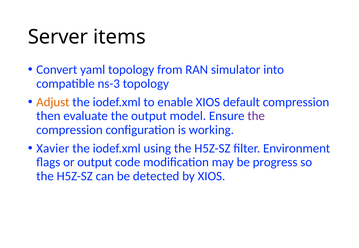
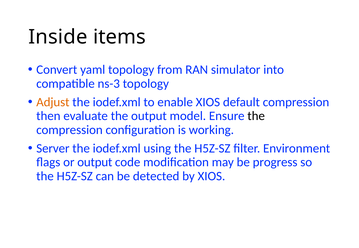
Server: Server -> Inside (58, 37)
the colour: purple -> black (256, 116)
Xavier: Xavier -> Server (53, 149)
